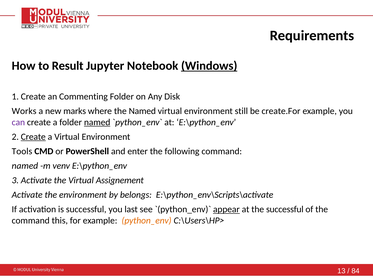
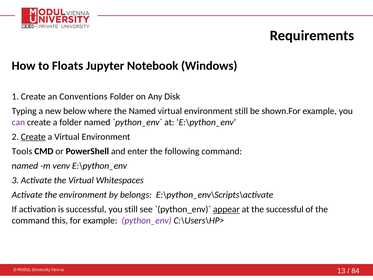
Result: Result -> Floats (68, 66)
Windows underline: present -> none (209, 66)
Commenting: Commenting -> Conventions (83, 96)
Works: Works -> Typing (24, 111)
marks: marks -> below (75, 111)
create.For: create.For -> shown.For (281, 111)
named underline: present -> none (97, 122)
Assignement: Assignement -> Whitespaces (120, 180)
you last: last -> still (131, 209)
python_env colour: orange -> purple (147, 220)
